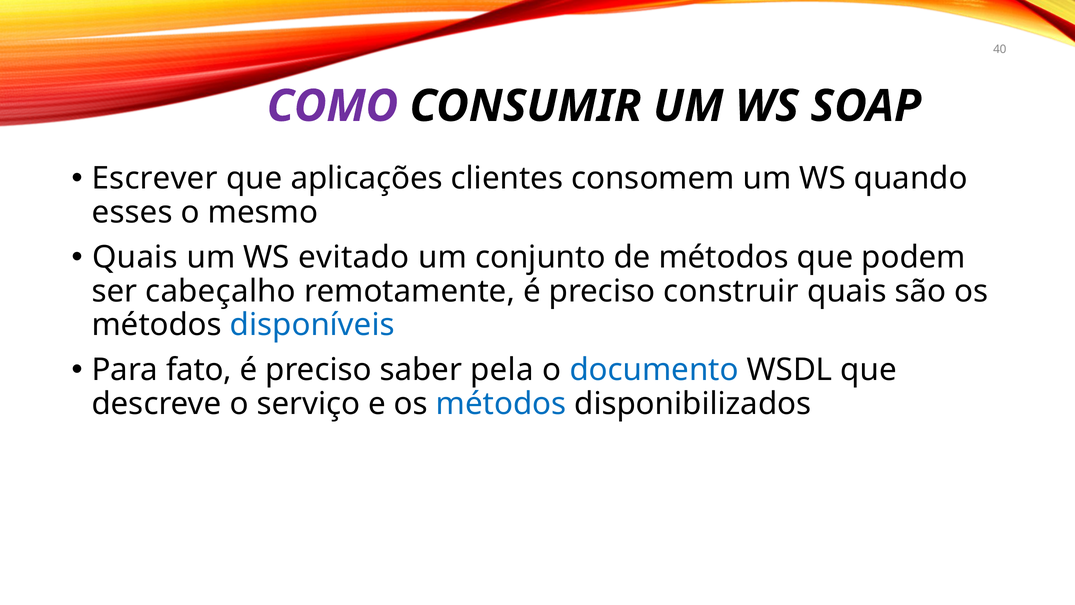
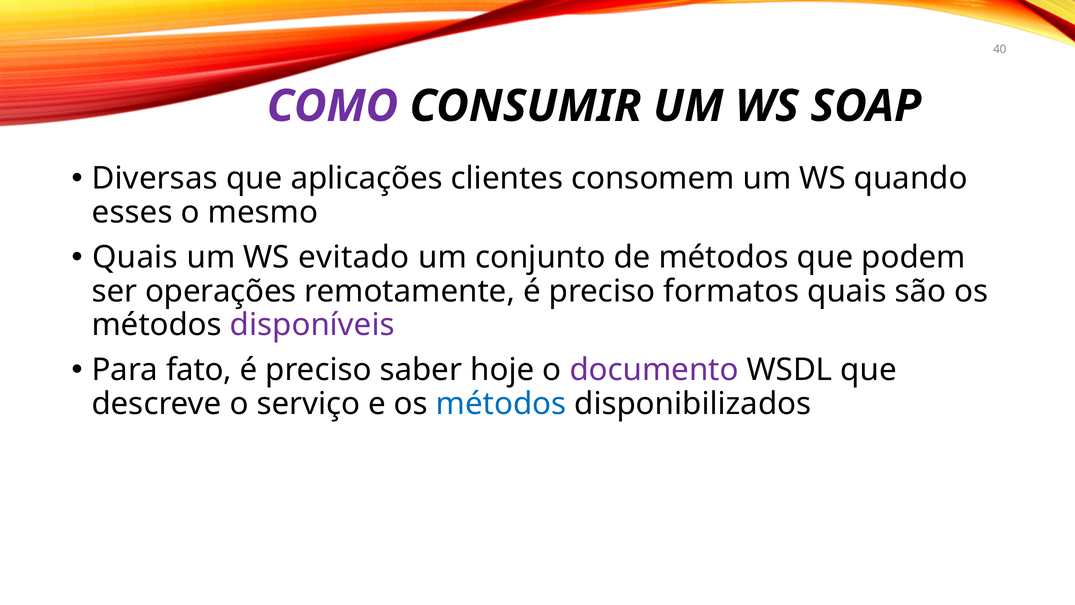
Escrever: Escrever -> Diversas (155, 178)
cabeçalho: cabeçalho -> operações (221, 291)
construir: construir -> formatos (731, 291)
disponíveis colour: blue -> purple (312, 325)
pela: pela -> hoje (502, 370)
documento colour: blue -> purple (654, 370)
